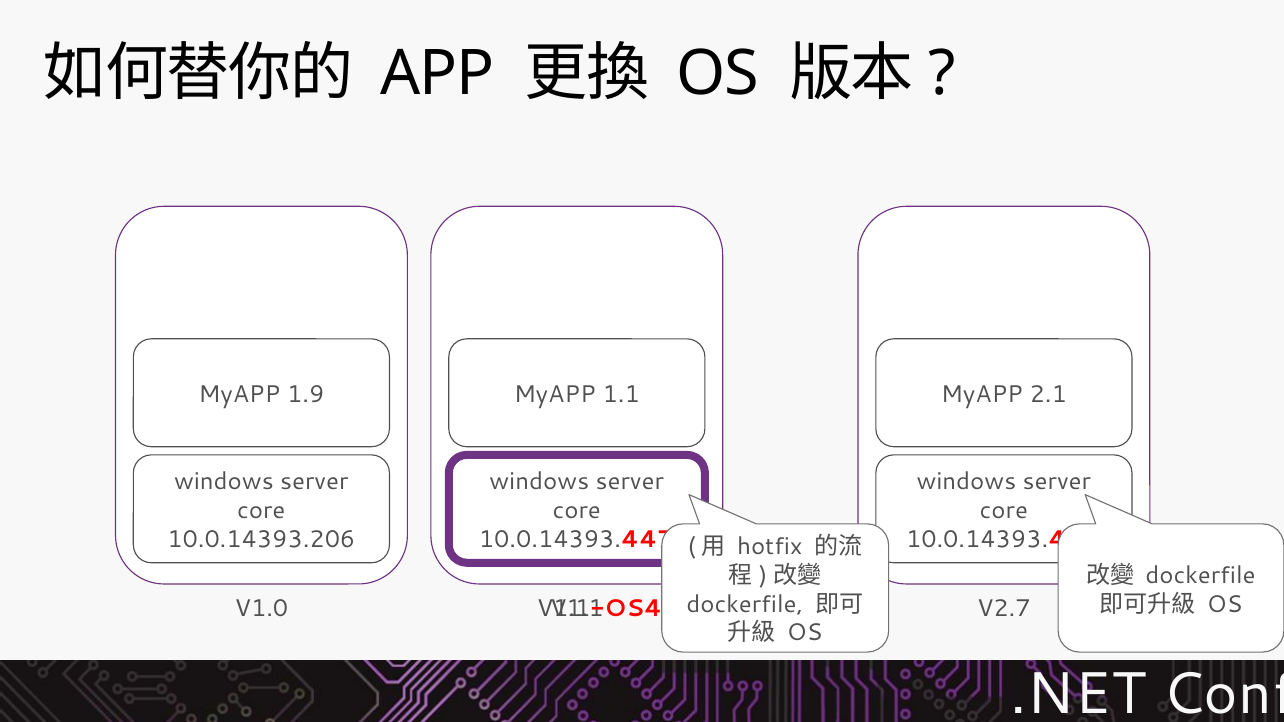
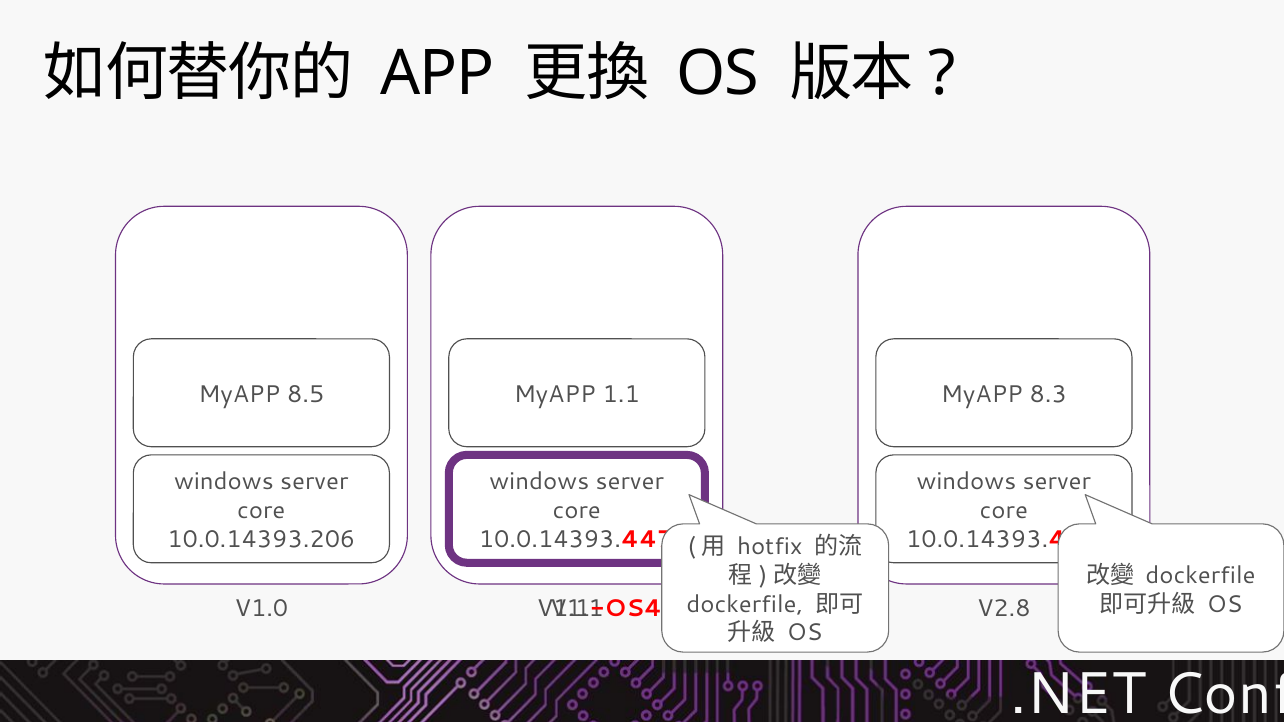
1.9: 1.9 -> 8.5 (306, 395)
2.1: 2.1 -> 8.3 (1048, 395)
V2.7: V2.7 -> V2.8 (1004, 609)
